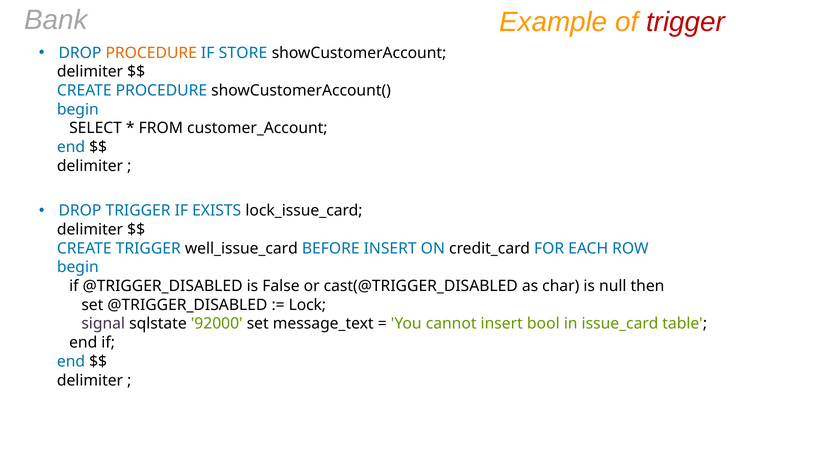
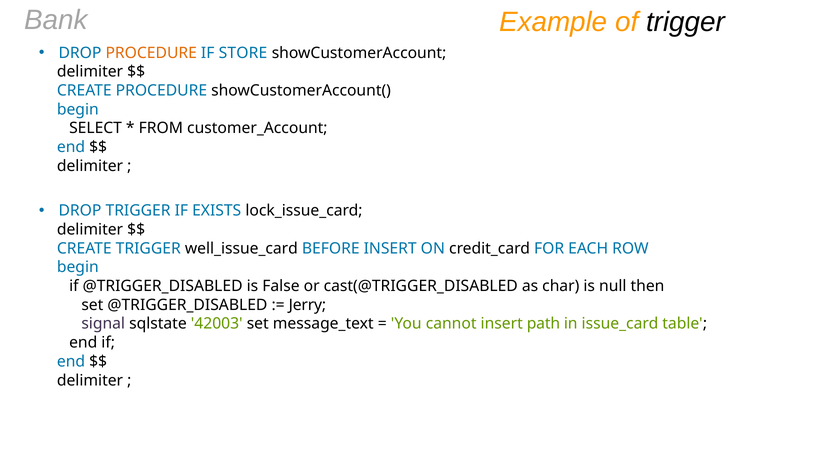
trigger colour: red -> black (686, 22)
Lock: Lock -> Jerry (307, 305)
92000: 92000 -> 42003 (217, 323)
bool: bool -> path (543, 323)
